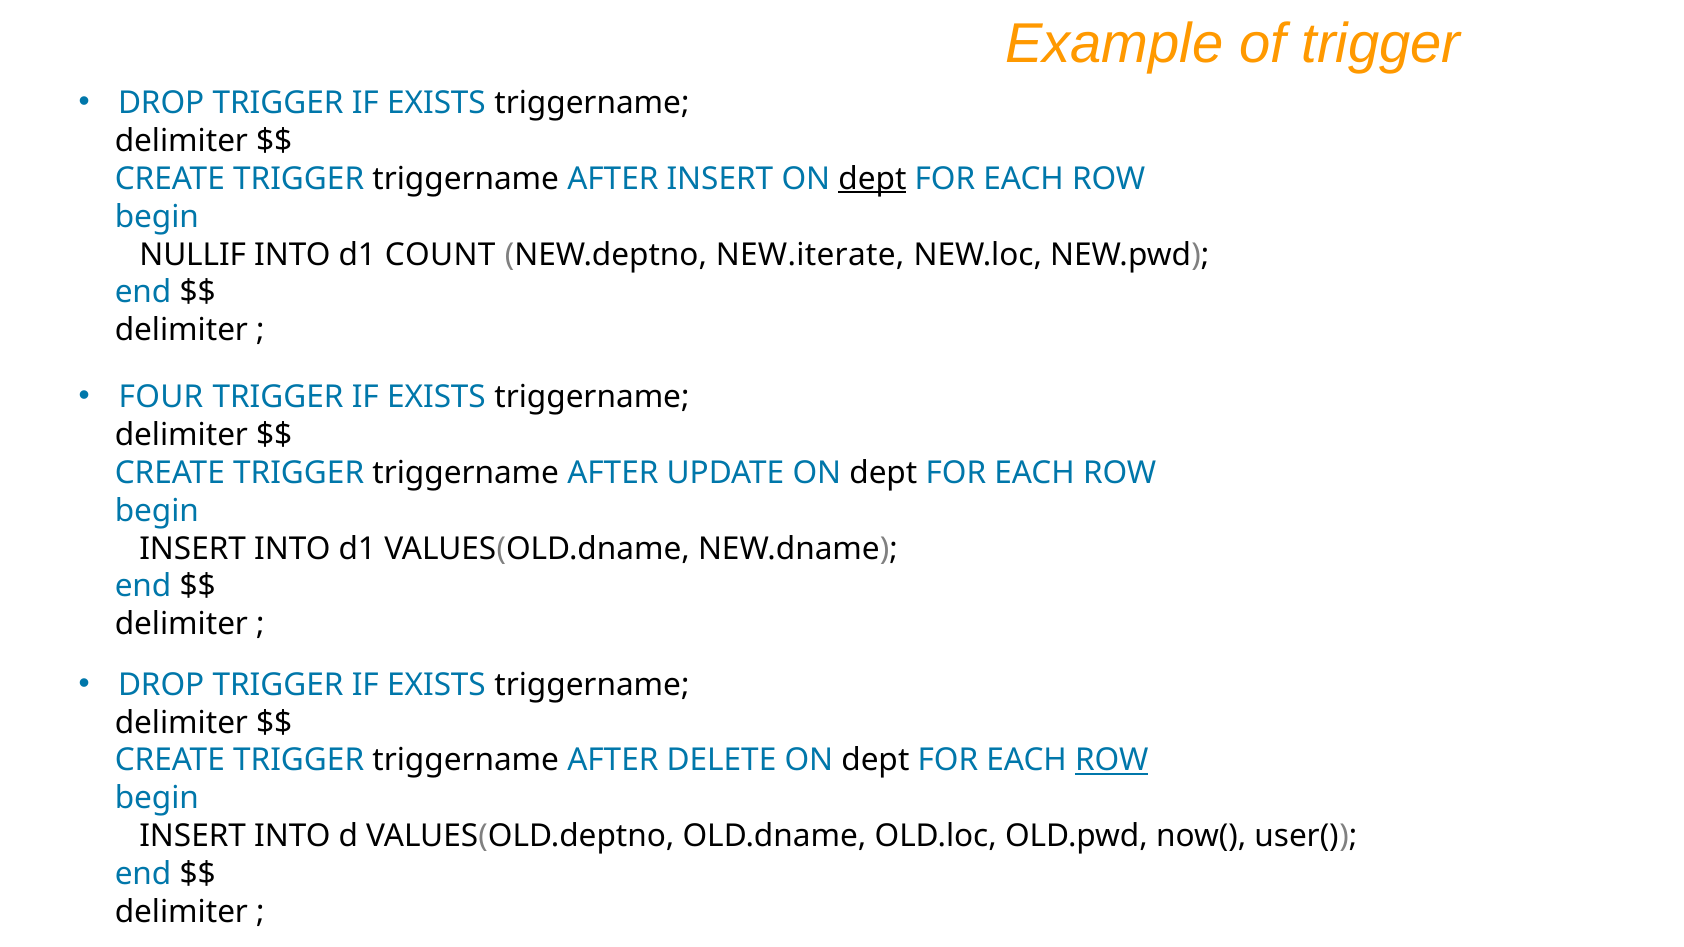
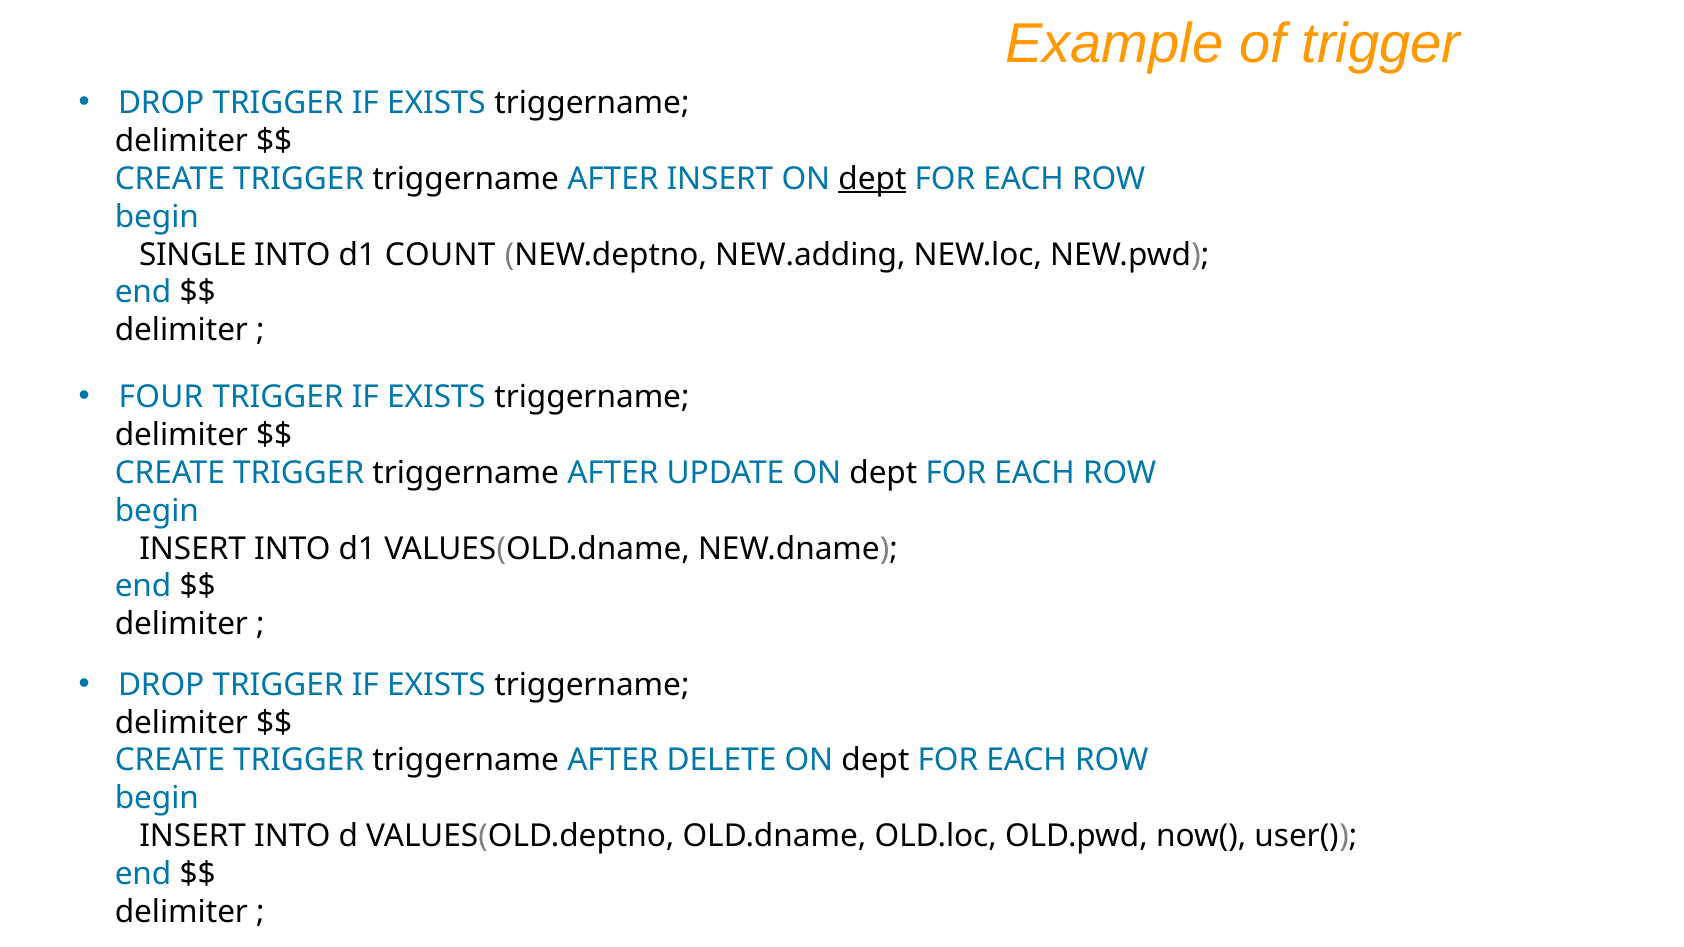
NULLIF: NULLIF -> SINGLE (193, 255)
NEW.iterate: NEW.iterate -> NEW.adding (810, 255)
ROW underline: present -> none (1112, 761)
